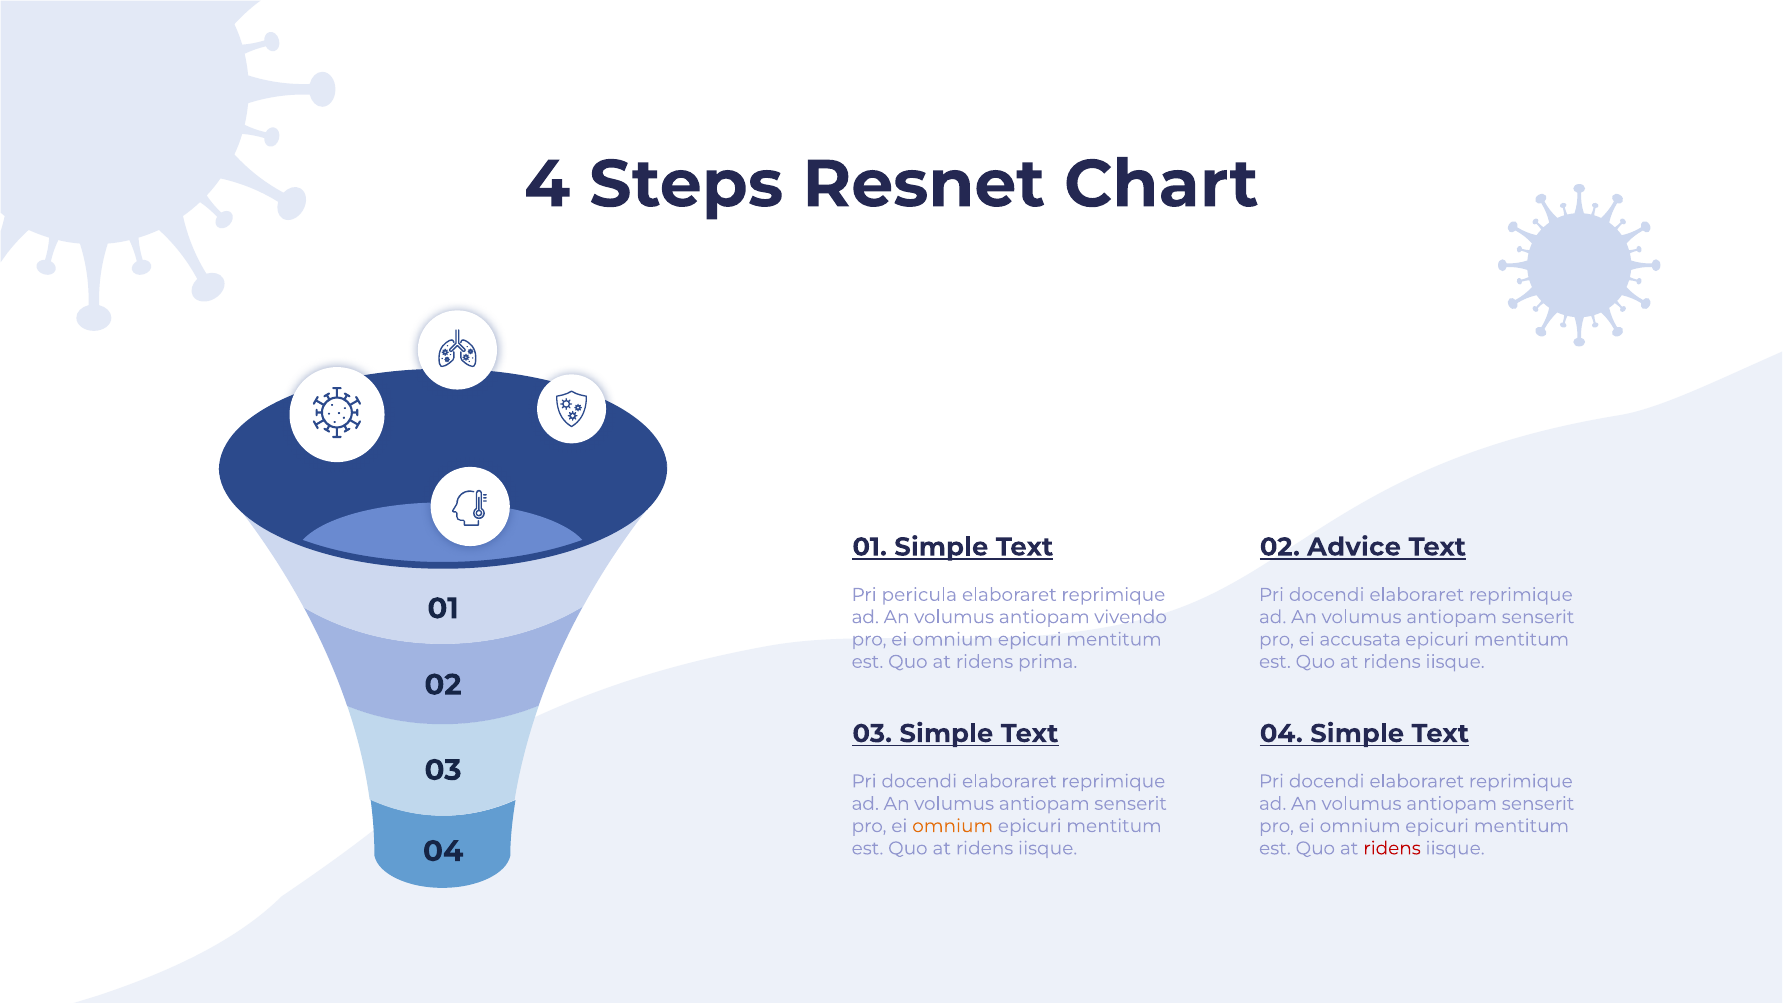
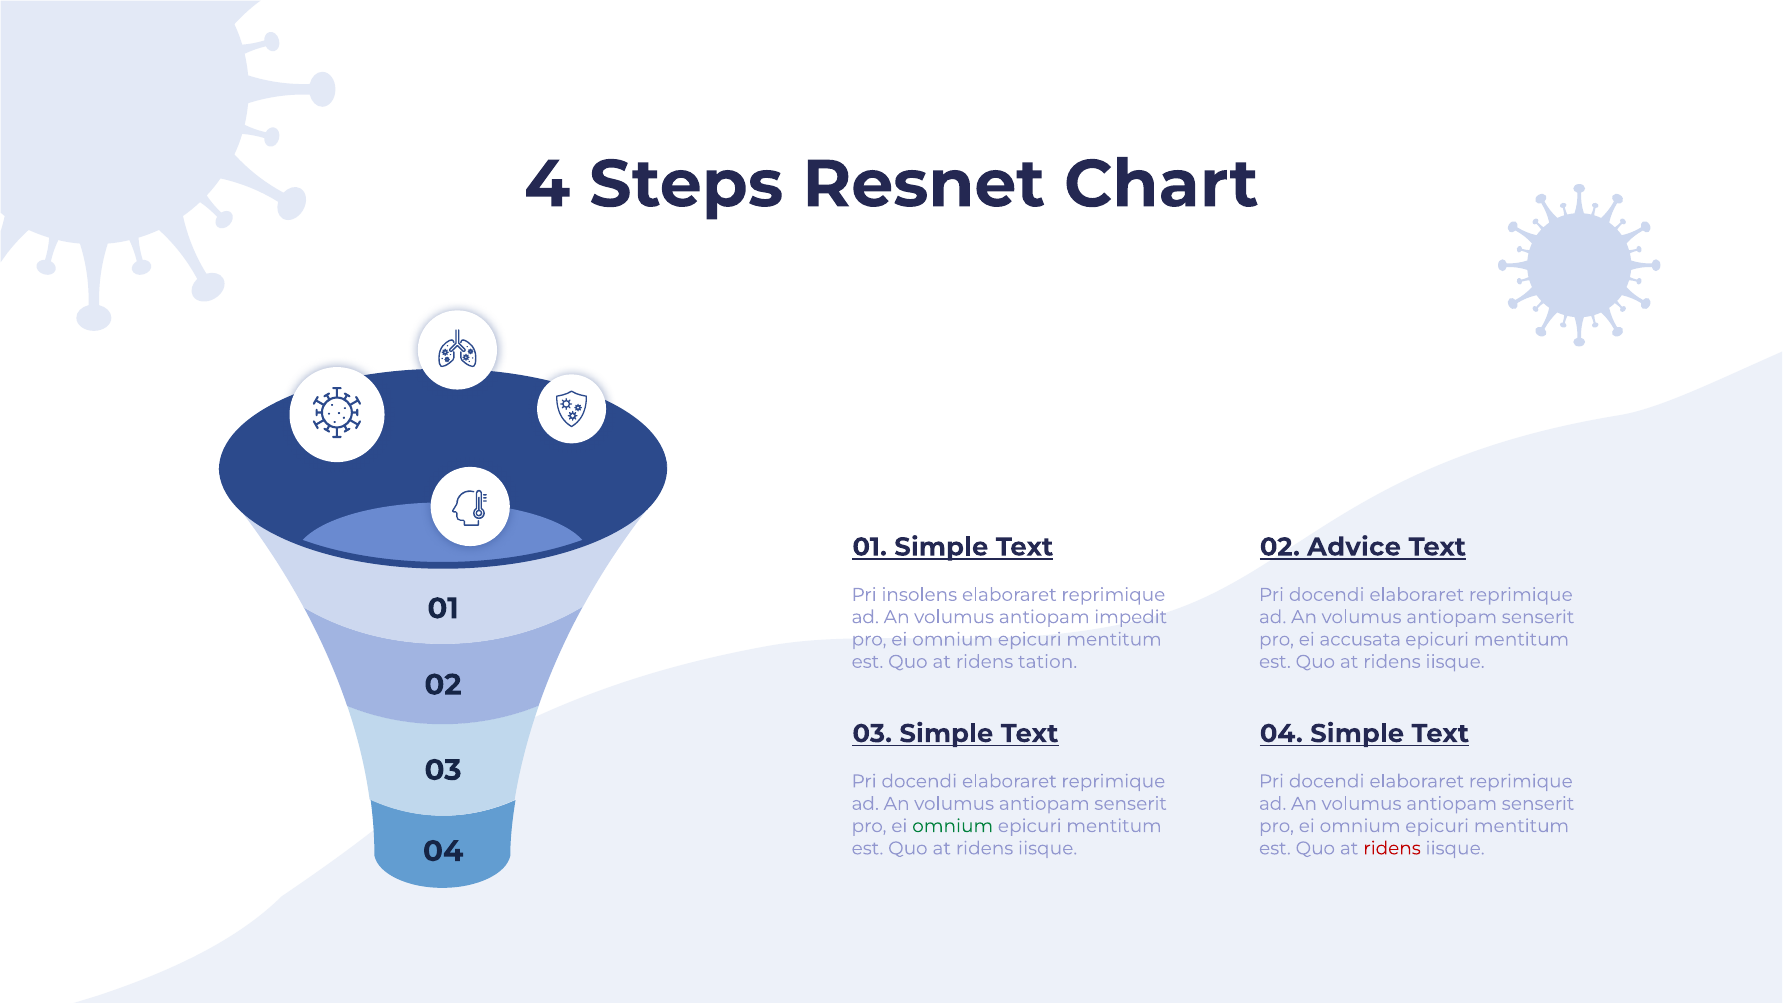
pericula: pericula -> insolens (919, 595)
vivendo: vivendo -> impedit (1131, 617)
prima: prima -> tation (1048, 662)
omnium colour: orange -> green (953, 826)
